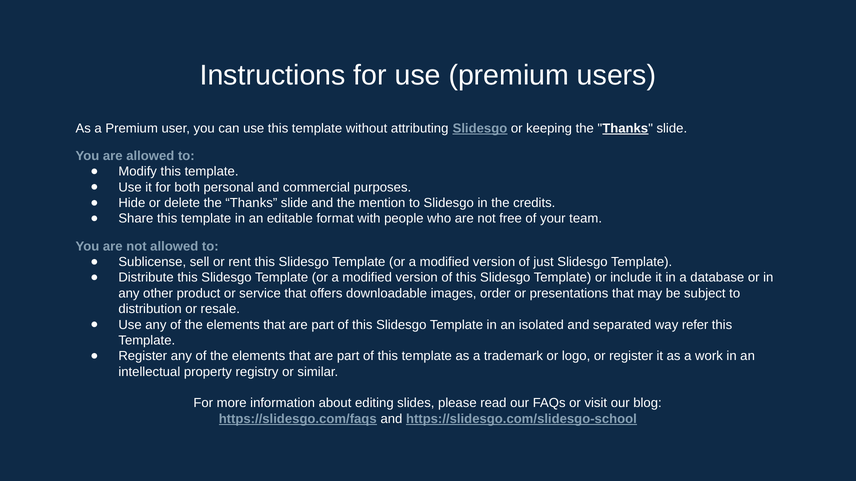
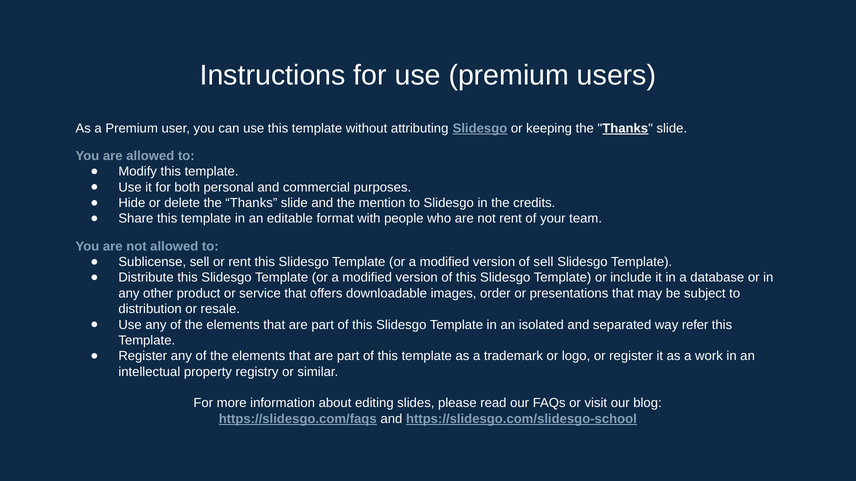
not free: free -> rent (511, 219)
of just: just -> sell (543, 262)
